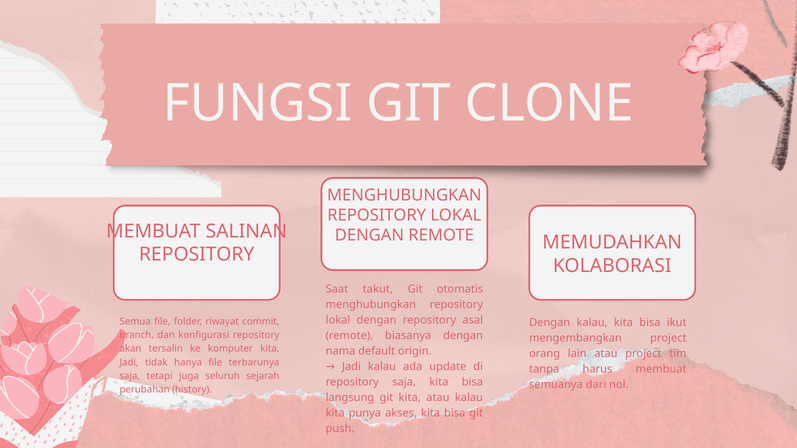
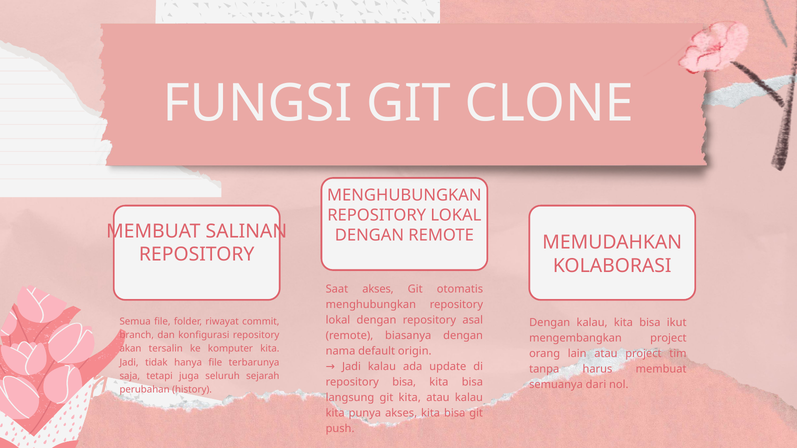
Saat takut: takut -> akses (378, 289)
repository saja: saja -> bisa (404, 382)
